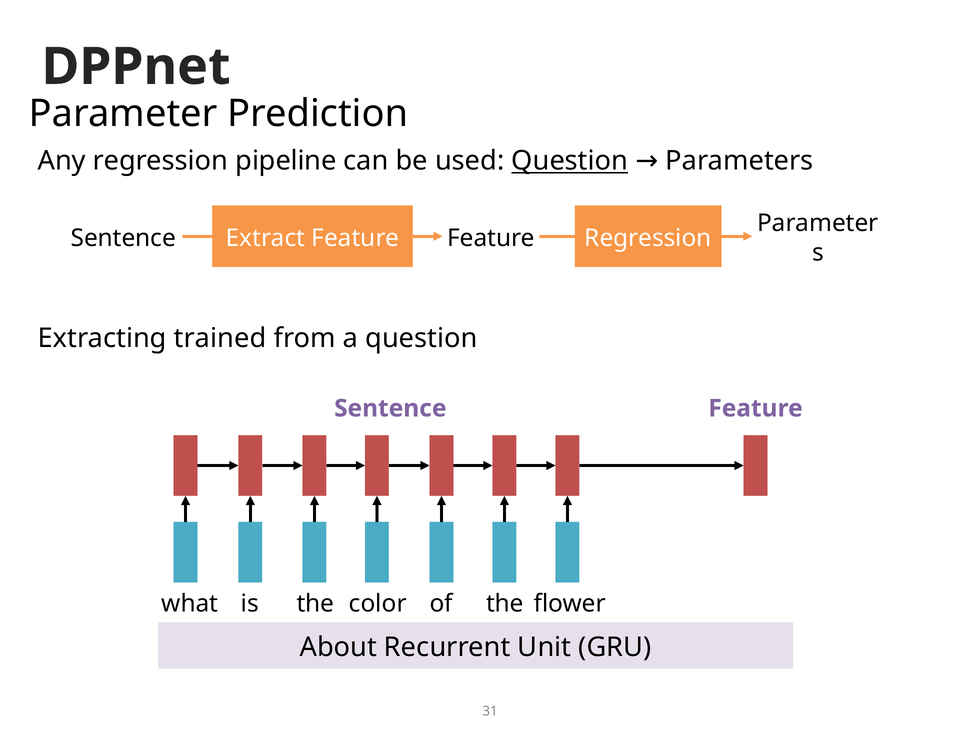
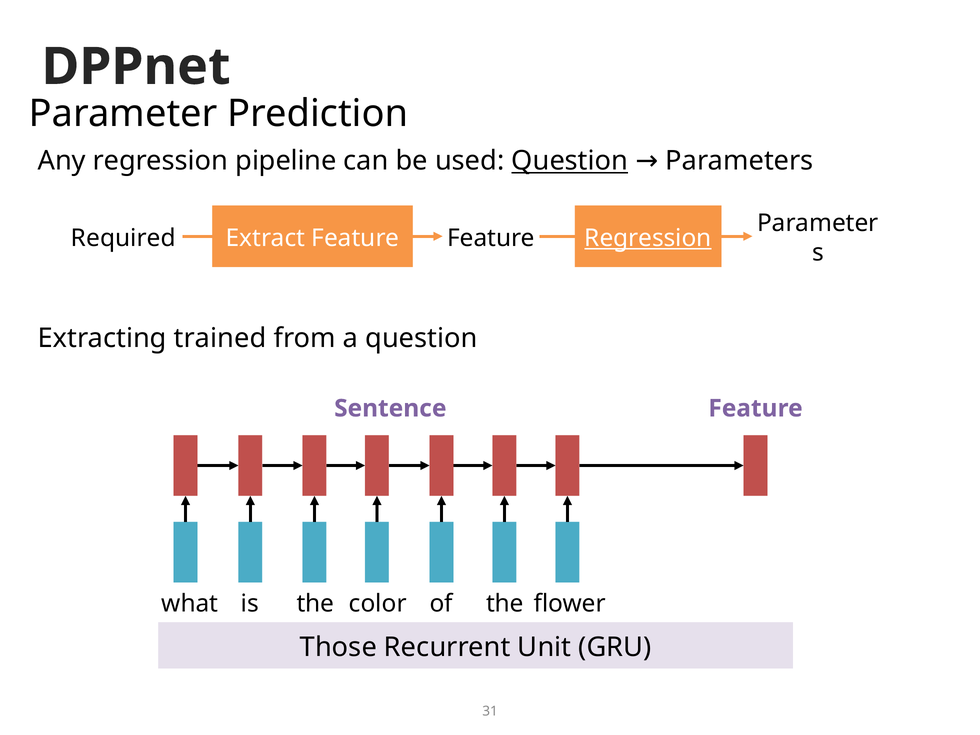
Sentence: Sentence -> Required (123, 238)
Regression underline: none -> present (648, 238)
About: About -> Those (338, 647)
